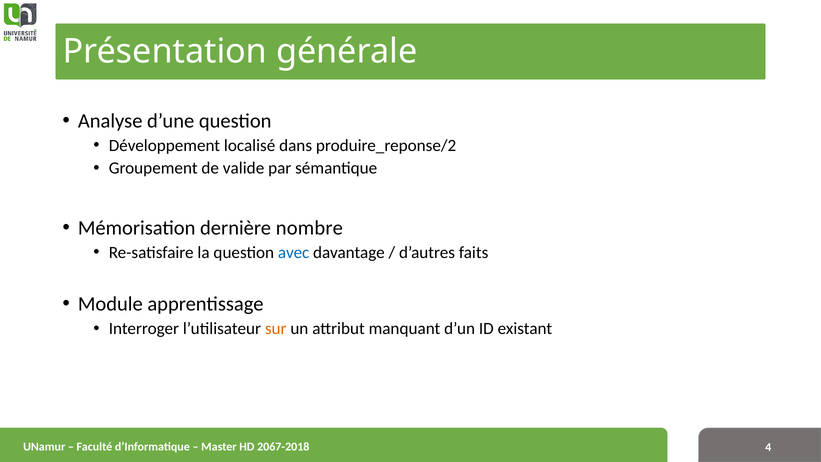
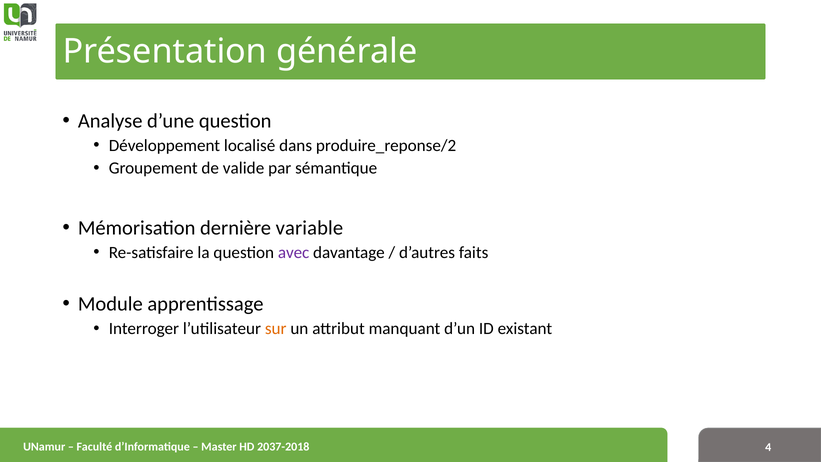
nombre: nombre -> variable (309, 228)
avec colour: blue -> purple (294, 252)
2067-2018: 2067-2018 -> 2037-2018 (283, 447)
